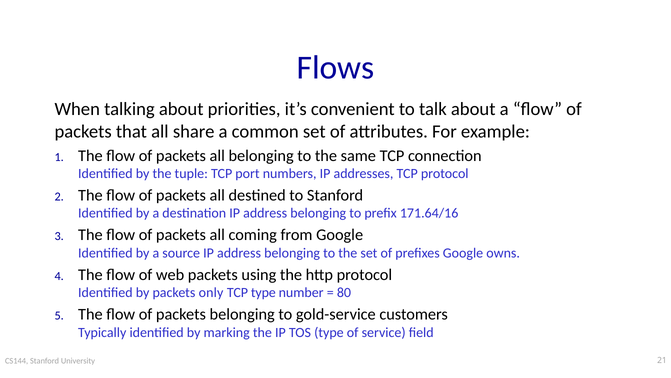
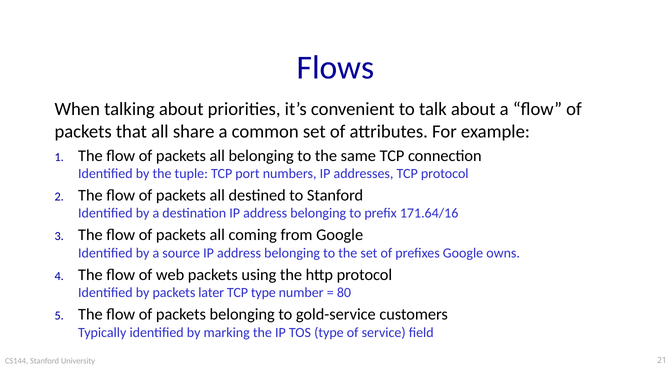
only: only -> later (211, 292)
